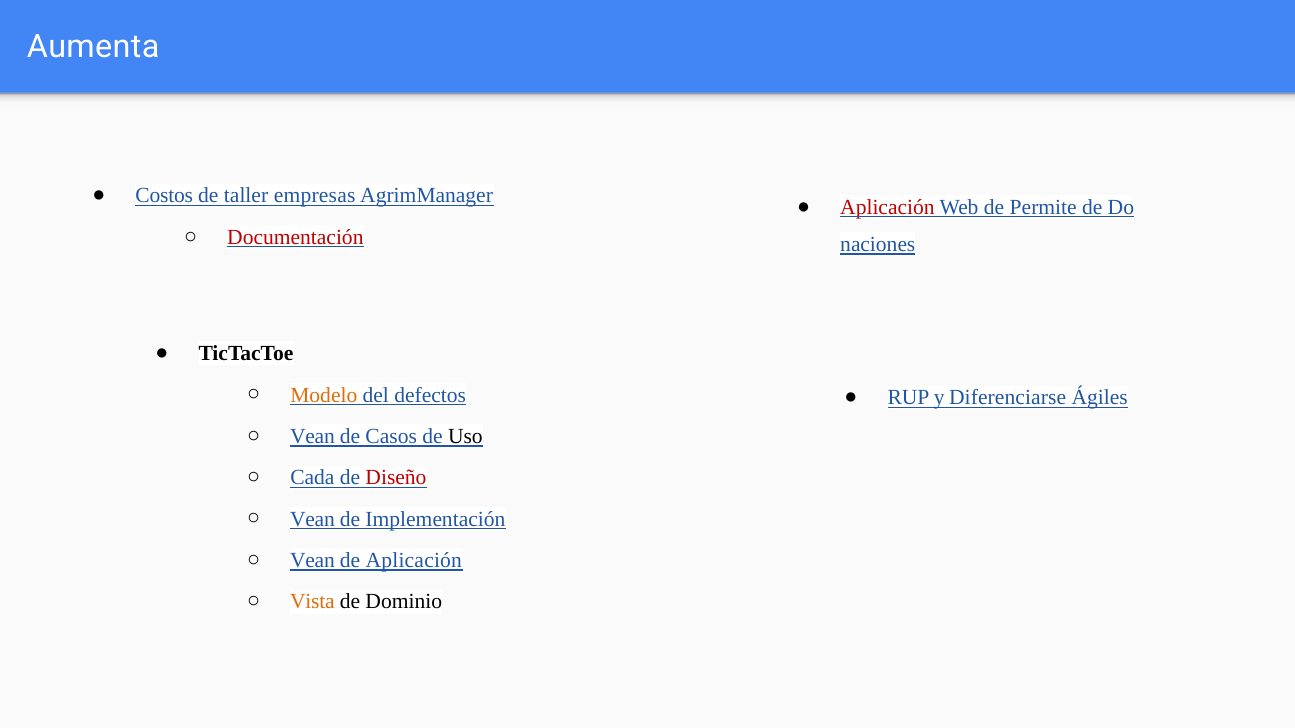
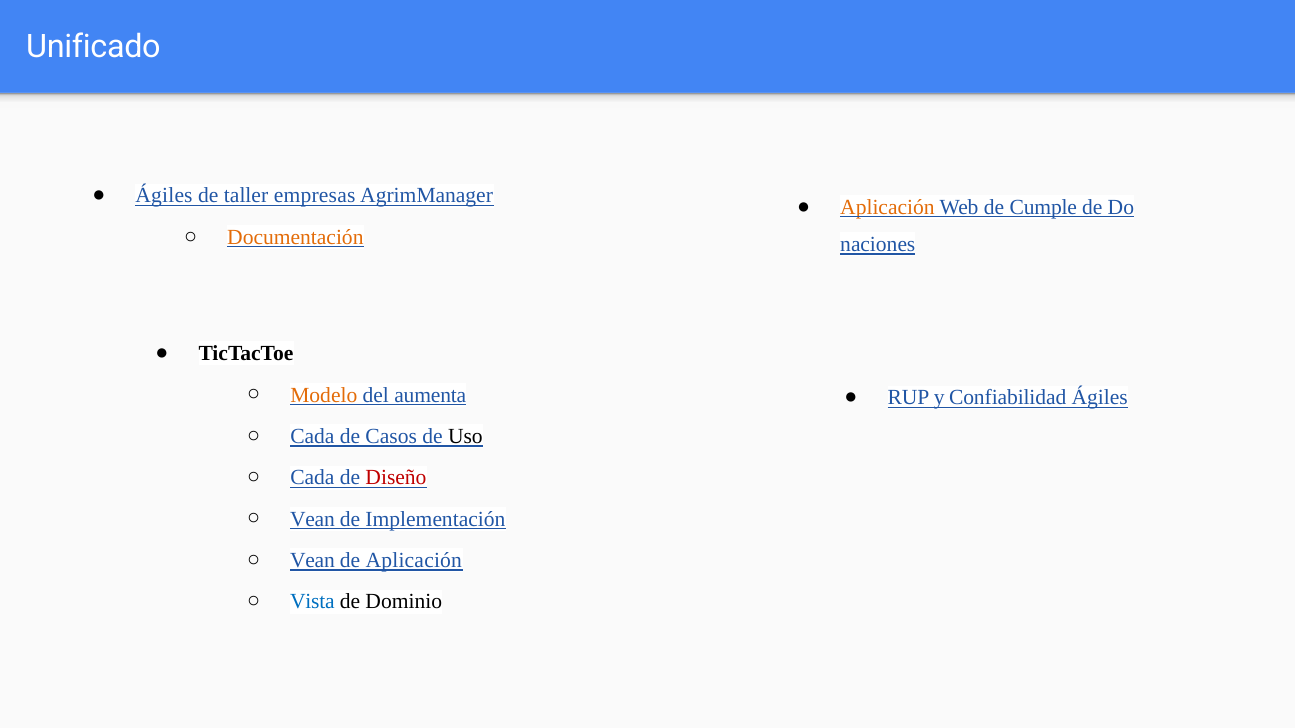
Aumenta: Aumenta -> Unificado (93, 47)
Costos: Costos -> Ágiles (164, 196)
Aplicación colour: red -> orange (887, 207)
Permite: Permite -> Cumple (1043, 207)
Documentación colour: red -> orange (295, 237)
defectos: defectos -> aumenta (430, 395)
Diferenciarse: Diferenciarse -> Confiabilidad (1008, 398)
Vean: Vean -> Cada (312, 437)
Vista colour: orange -> blue (312, 602)
